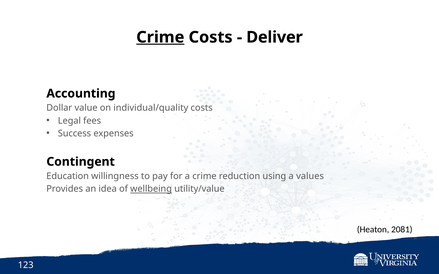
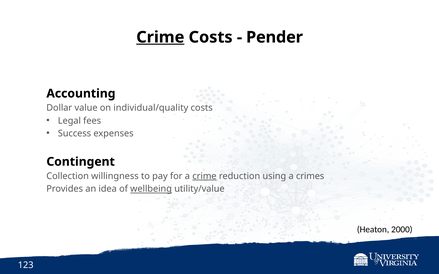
Deliver: Deliver -> Pender (275, 37)
Education: Education -> Collection (68, 176)
crime underline: none -> present (204, 176)
values: values -> crimes (310, 176)
2081: 2081 -> 2000 (402, 230)
